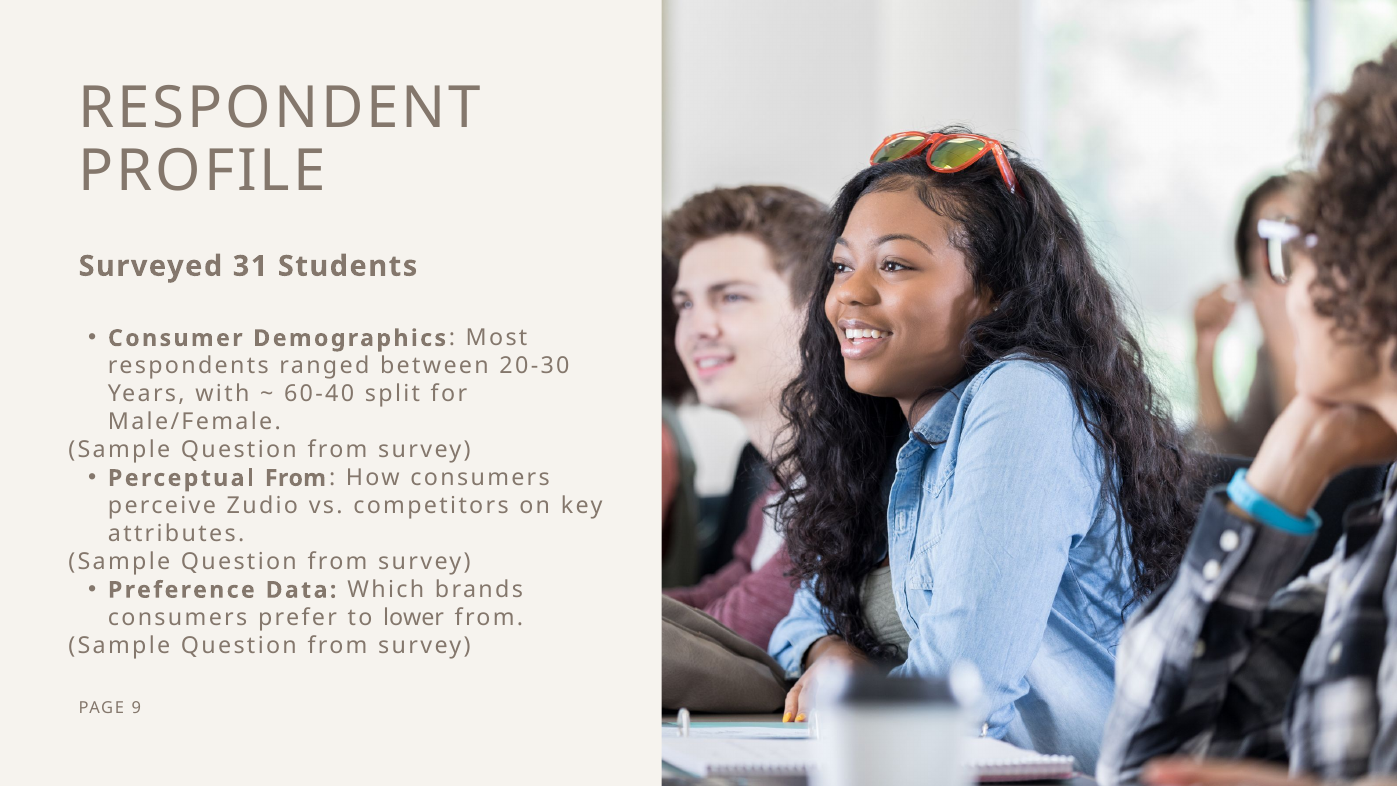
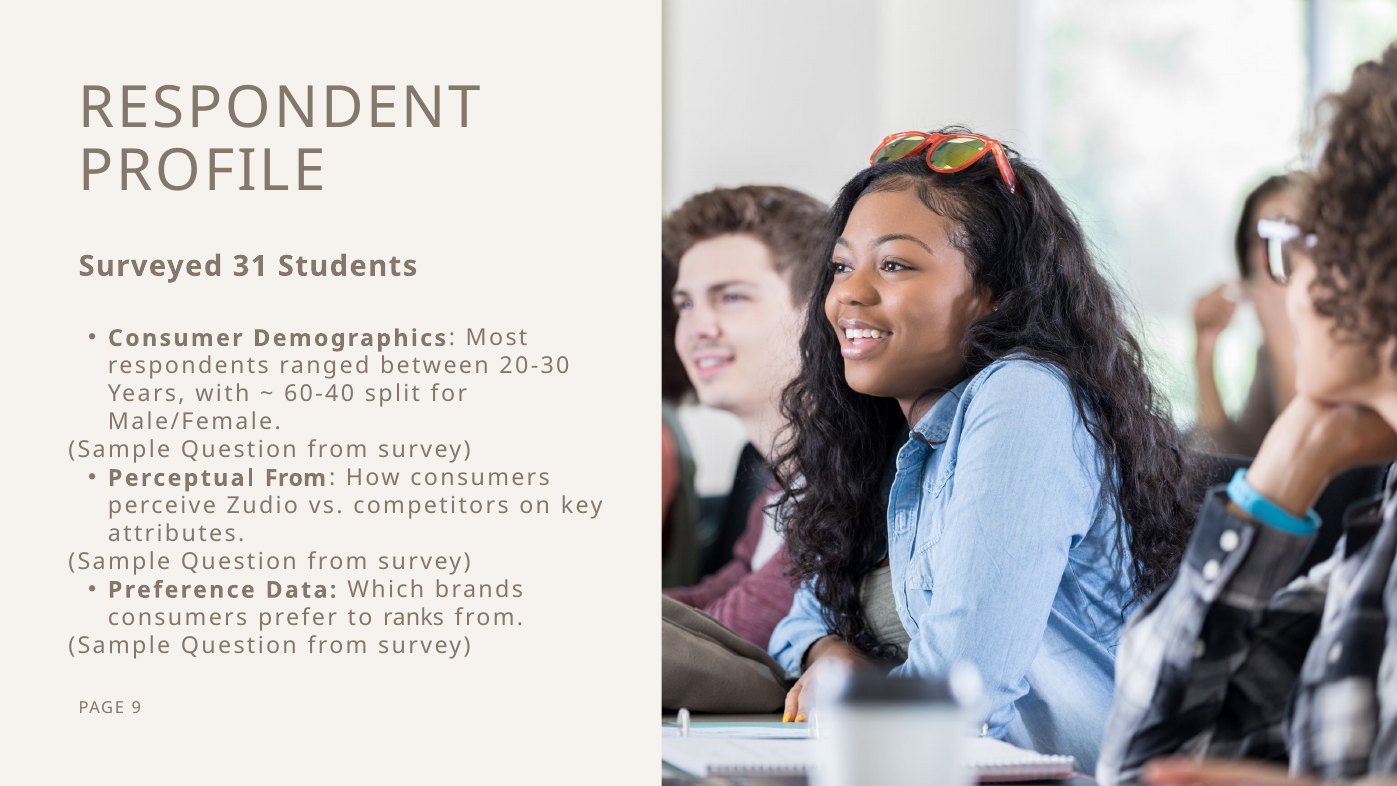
lower: lower -> ranks (414, 618)
